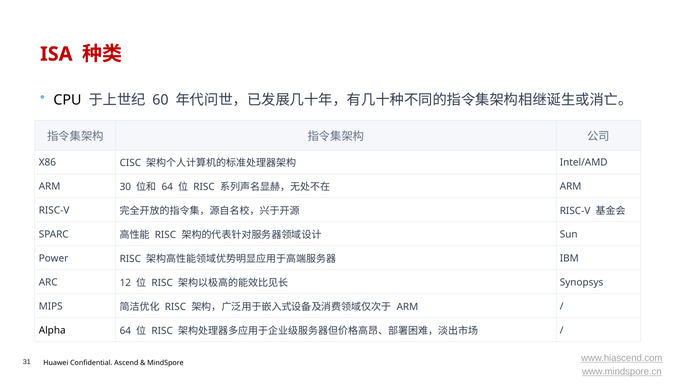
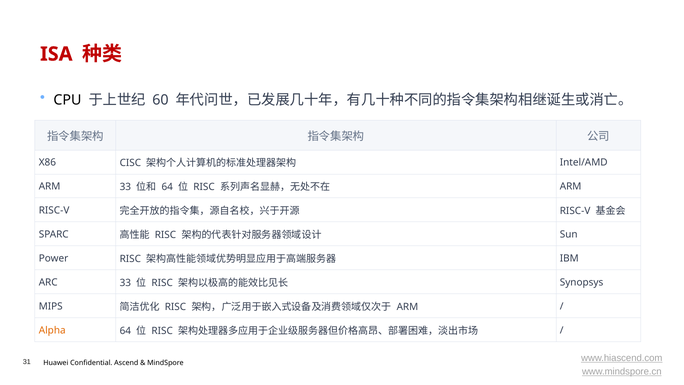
ARM 30: 30 -> 33 (125, 187)
ARC 12: 12 -> 33 (125, 283)
Alpha colour: black -> orange (52, 330)
